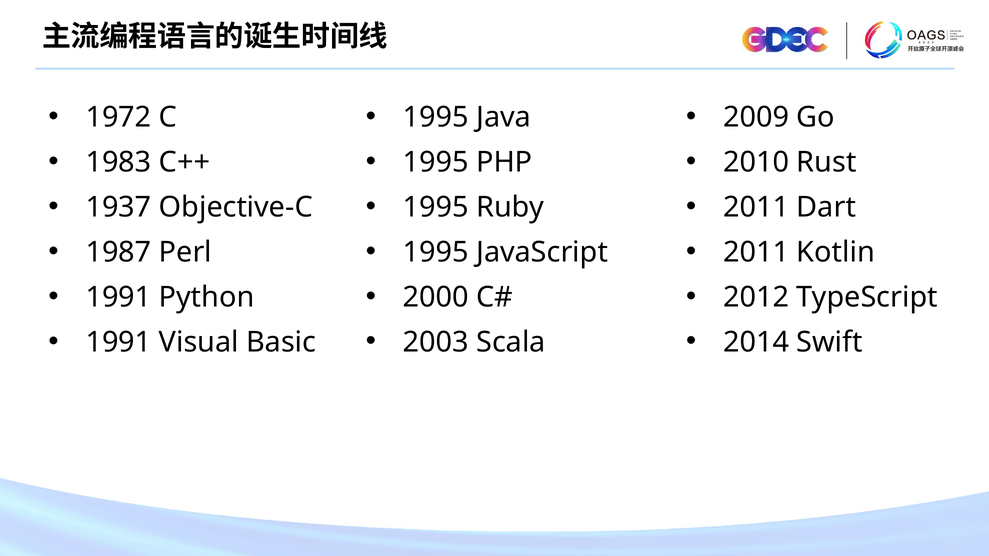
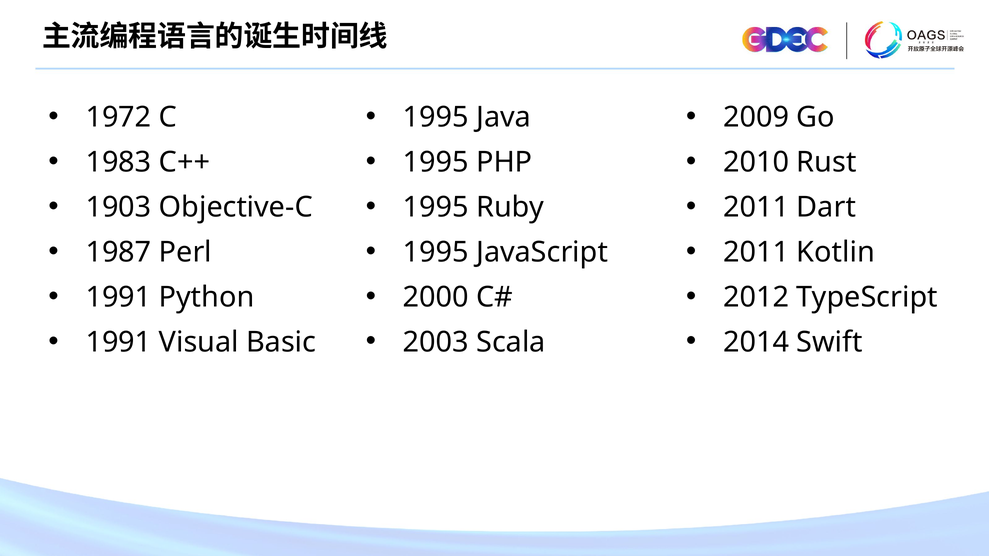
1937: 1937 -> 1903 (119, 207)
